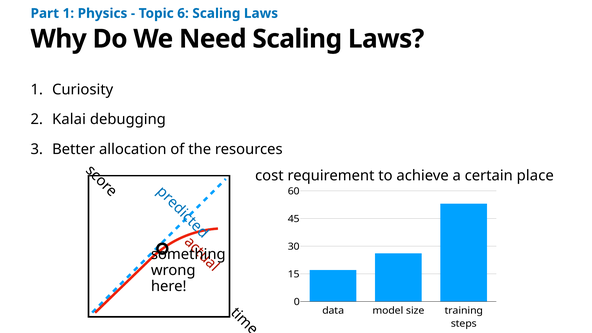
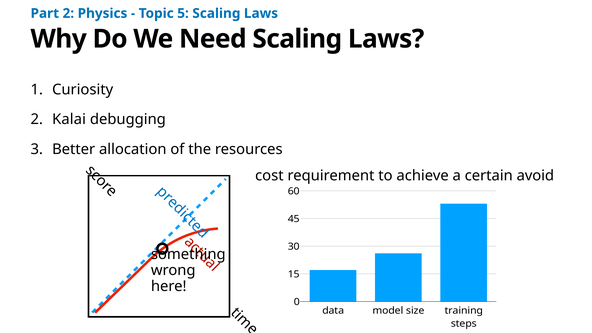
Part 1: 1 -> 2 (68, 13)
6: 6 -> 5 (183, 13)
place: place -> avoid (535, 176)
